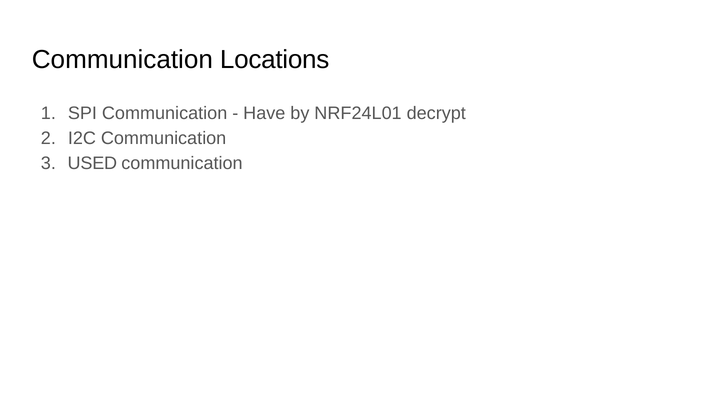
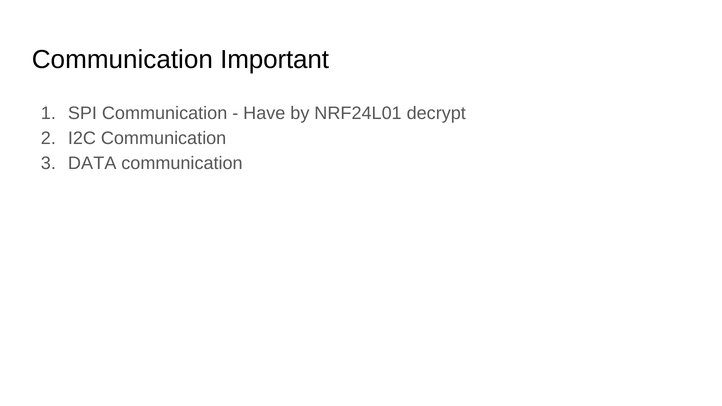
Locations: Locations -> Important (275, 60)
USED: USED -> DATA (92, 163)
